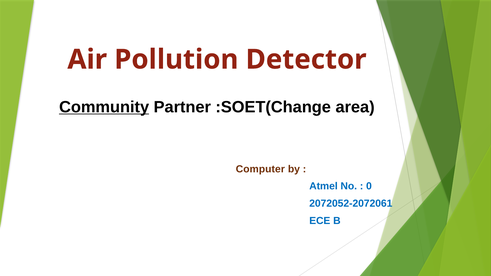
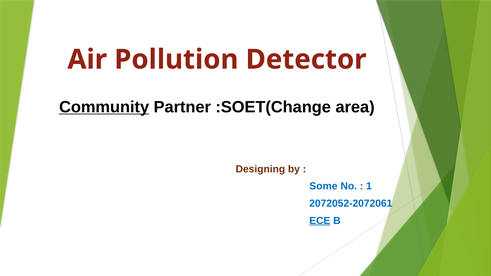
Computer: Computer -> Designing (260, 169)
Atmel: Atmel -> Some (323, 186)
0: 0 -> 1 (369, 186)
ECE underline: none -> present (320, 221)
